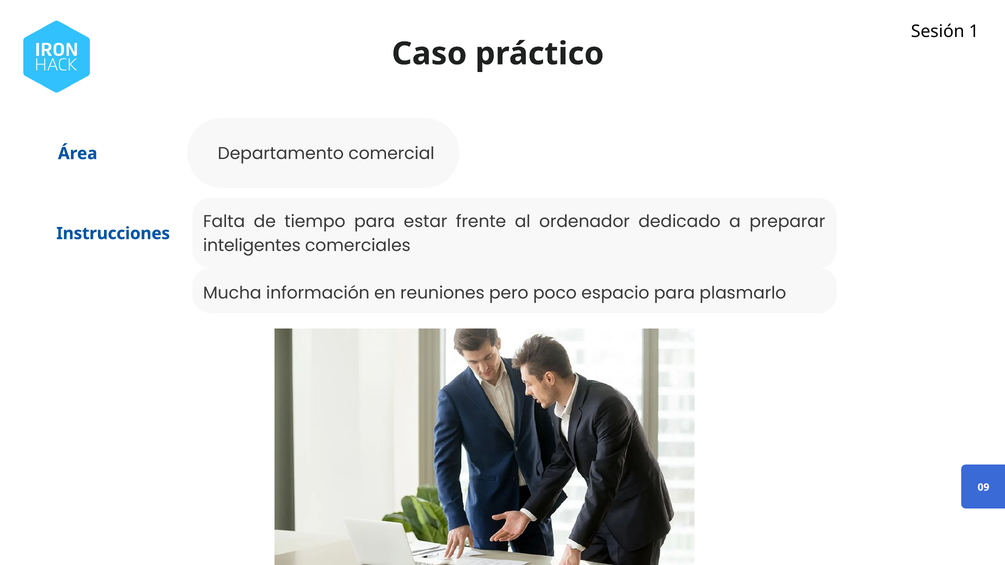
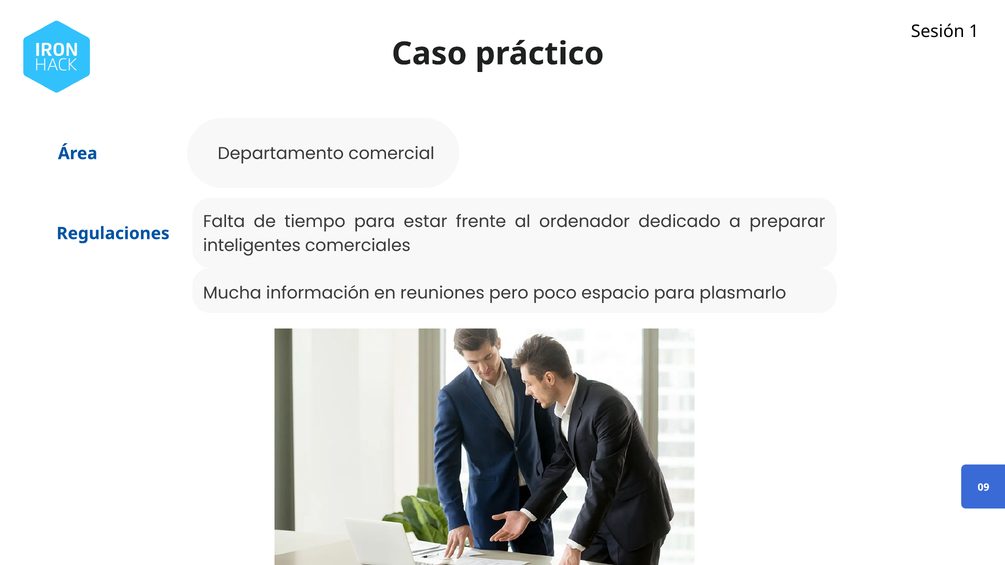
Instrucciones: Instrucciones -> Regulaciones (113, 234)
